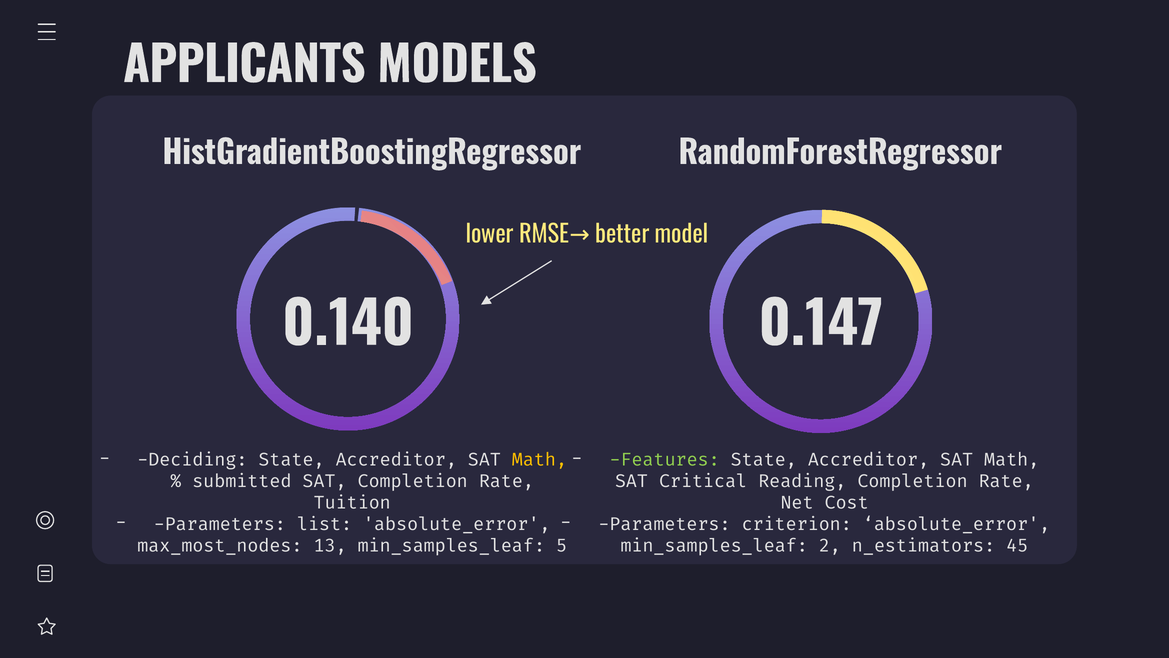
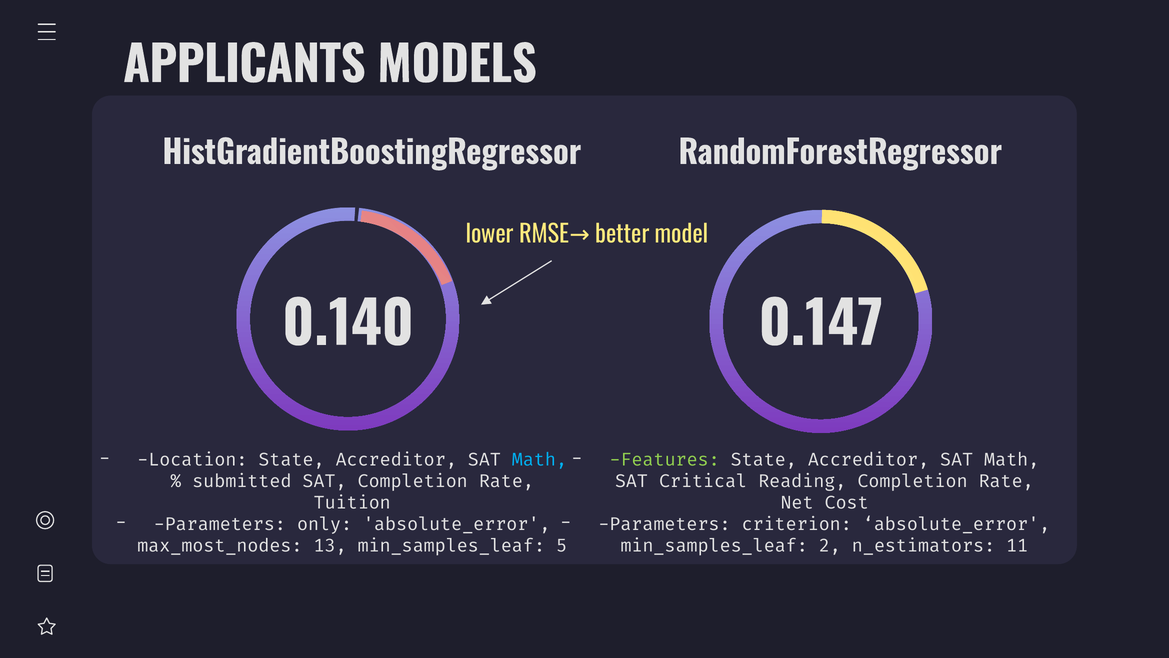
Deciding: Deciding -> Location (192, 460)
Math colour: yellow -> light blue (539, 460)
list: list -> only (325, 524)
45: 45 -> 11 (1017, 545)
